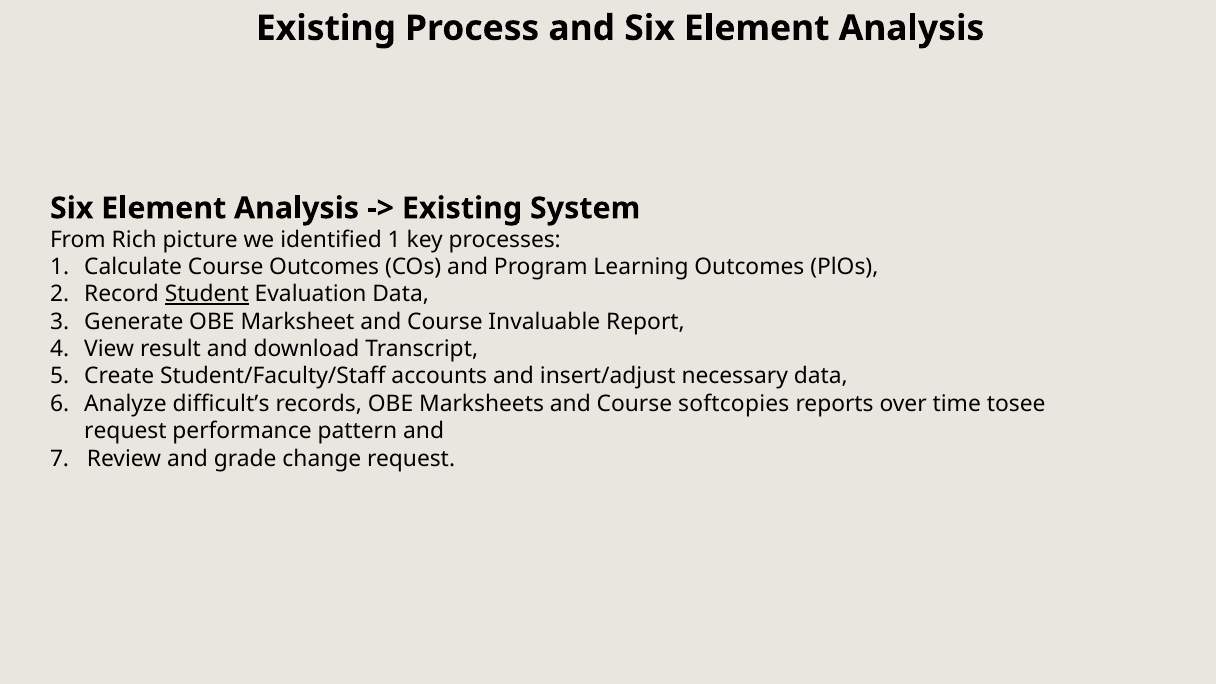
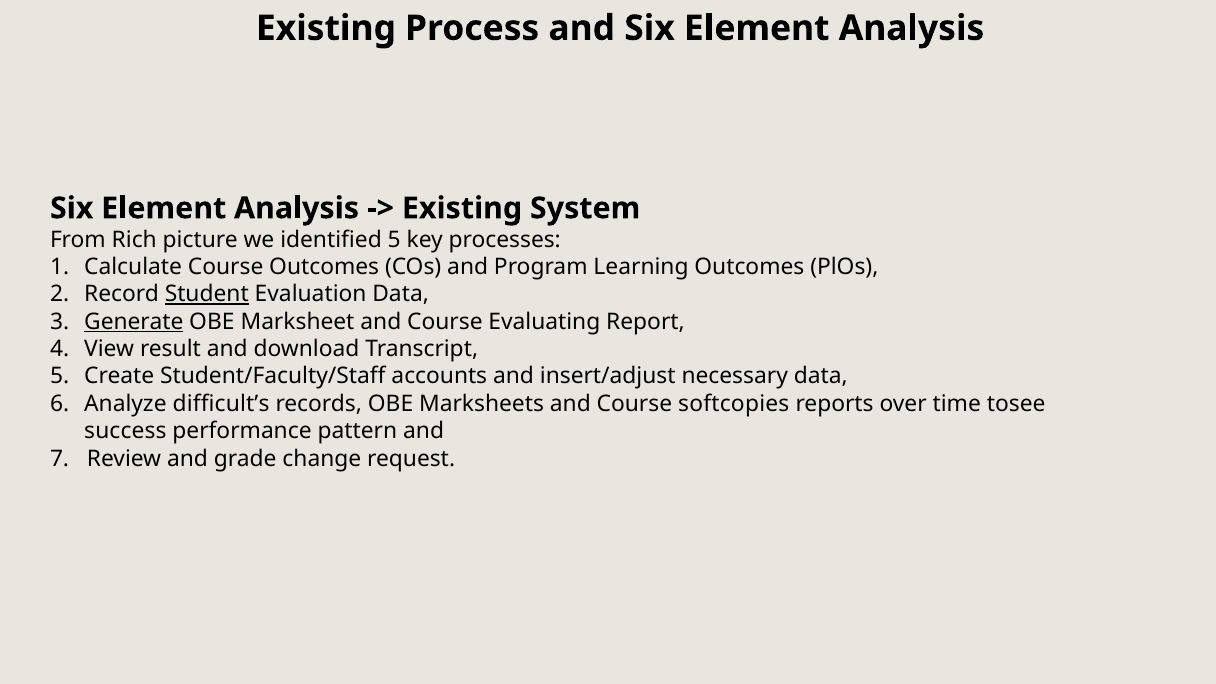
identified 1: 1 -> 5 (394, 240)
Generate underline: none -> present (134, 322)
Invaluable: Invaluable -> Evaluating (544, 322)
request: request -> success (125, 431)
